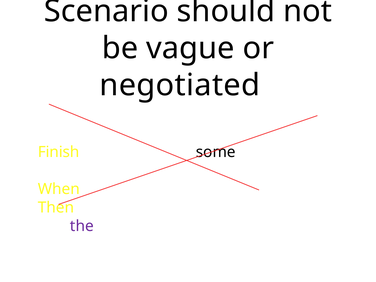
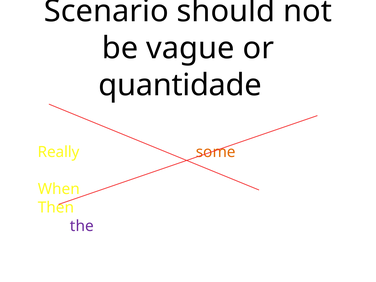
negotiated: negotiated -> quantidade (180, 85)
Finish: Finish -> Really (59, 152)
some colour: black -> orange (216, 152)
